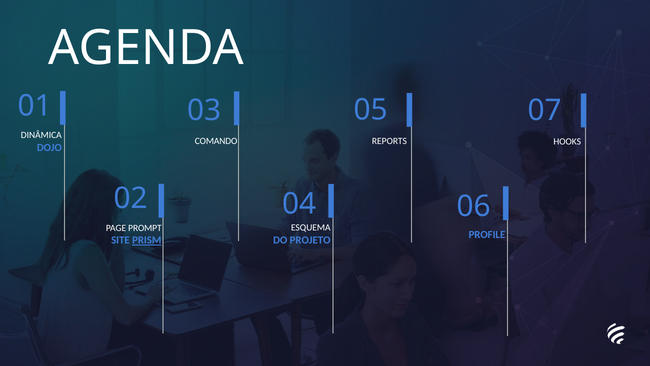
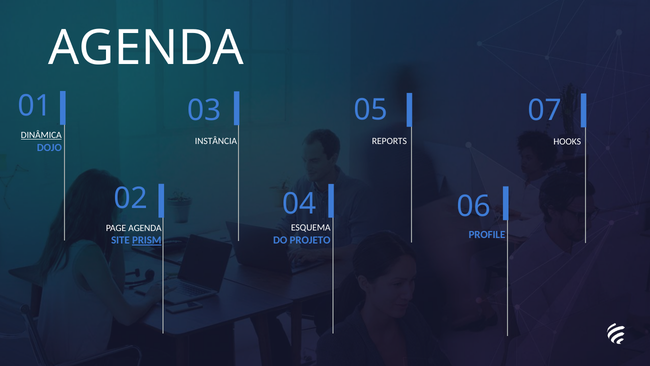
DINÂMICA underline: none -> present (41, 135)
COMANDO: COMANDO -> INSTÂNCIA (216, 141)
PAGE PROMPT: PROMPT -> AGENDA (145, 228)
